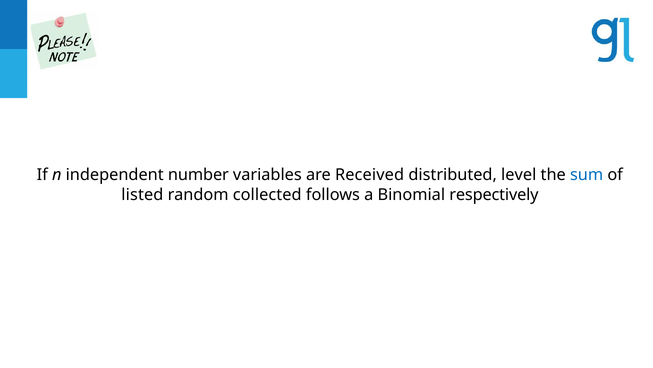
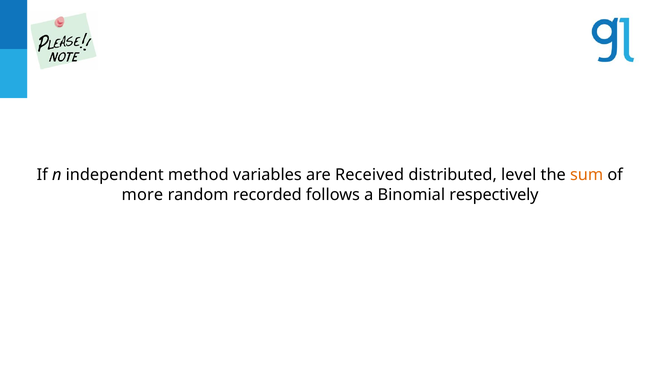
number: number -> method (198, 175)
sum colour: blue -> orange (587, 175)
listed: listed -> more (142, 194)
collected: collected -> recorded (267, 194)
